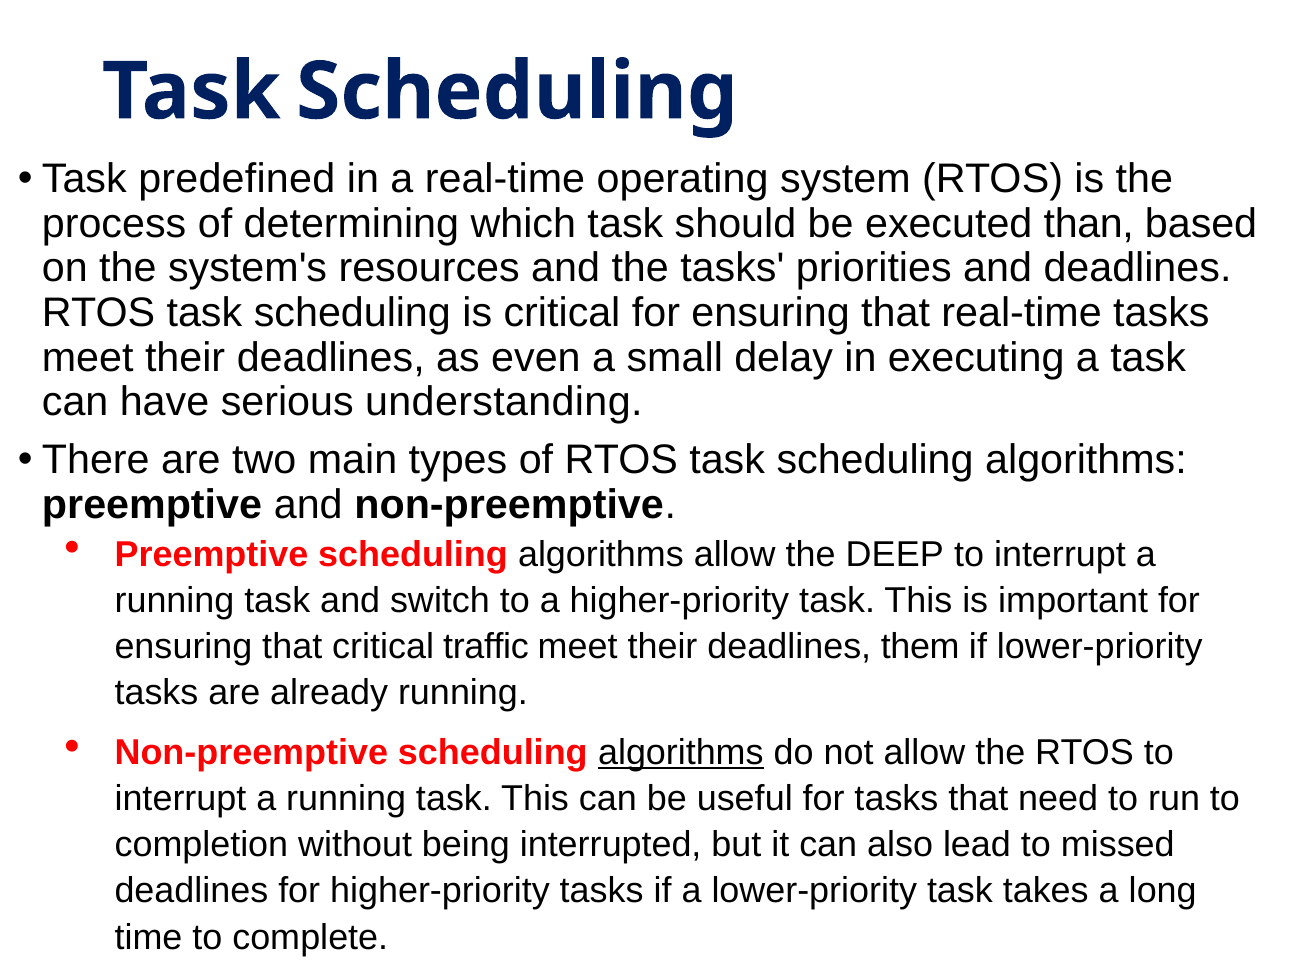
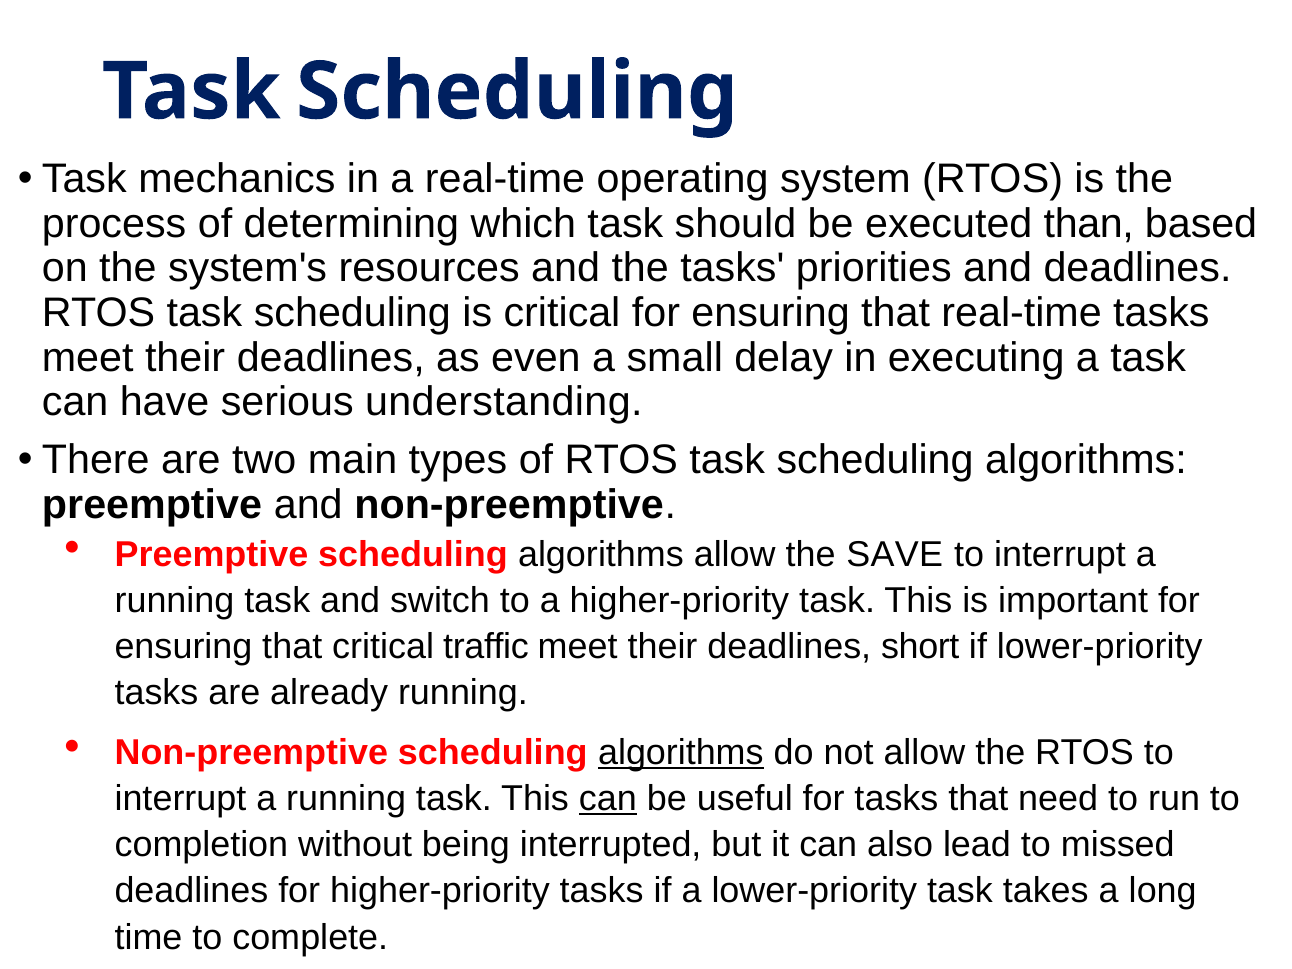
predefined: predefined -> mechanics (237, 179)
DEEP: DEEP -> SAVE (895, 554)
them: them -> short (920, 646)
can underline: none -> present (608, 799)
